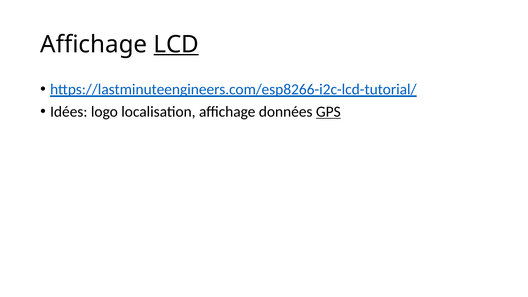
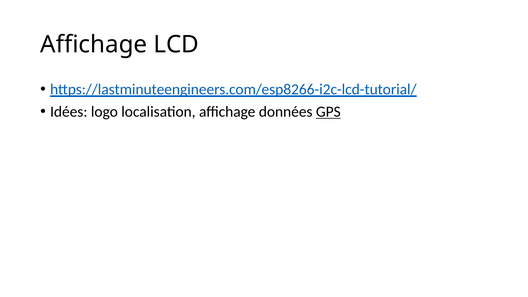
LCD underline: present -> none (176, 44)
